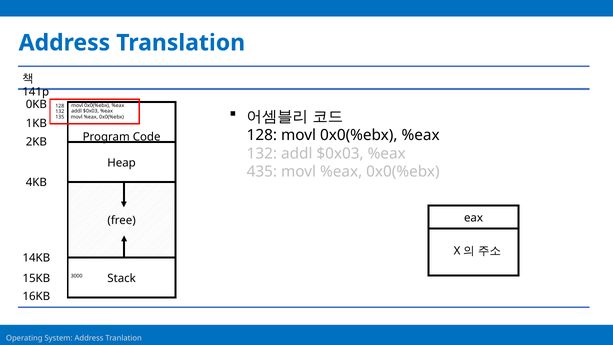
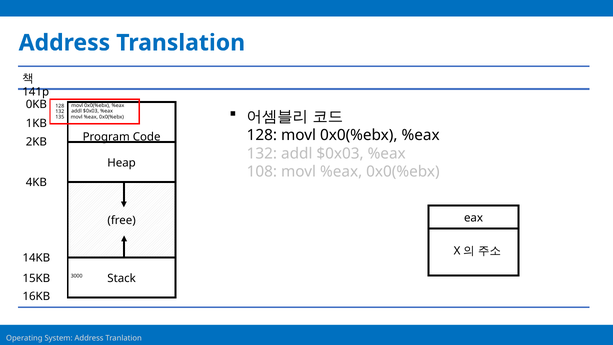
435: 435 -> 108 (262, 172)
